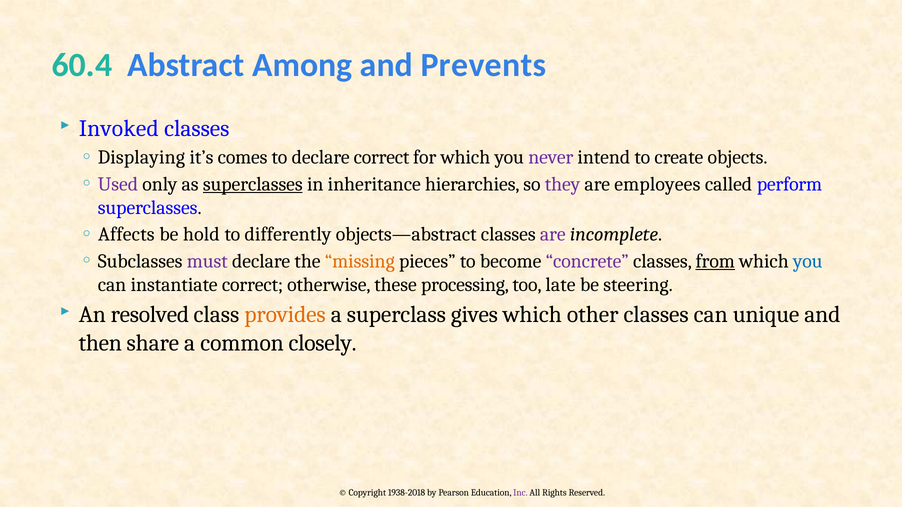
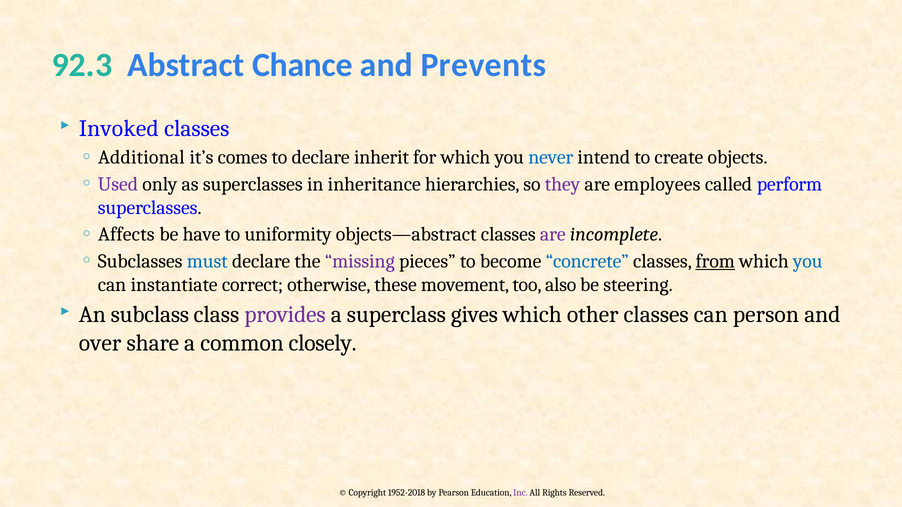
60.4: 60.4 -> 92.3 (82, 65)
Among: Among -> Chance (302, 65)
Displaying: Displaying -> Additional (141, 157)
declare correct: correct -> inherit (381, 157)
never colour: purple -> blue (551, 157)
superclasses underline: present -> none (253, 184)
hold: hold -> have (202, 235)
differently: differently -> uniformity (288, 235)
must colour: purple -> blue (207, 261)
missing colour: orange -> purple (360, 261)
concrete colour: purple -> blue (587, 261)
processing: processing -> movement (465, 285)
late: late -> also (561, 285)
resolved: resolved -> subclass (150, 315)
provides colour: orange -> purple (285, 315)
unique: unique -> person (766, 315)
then: then -> over (100, 343)
1938-2018: 1938-2018 -> 1952-2018 (407, 493)
